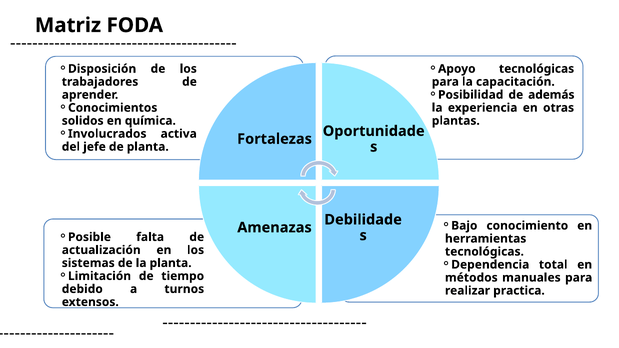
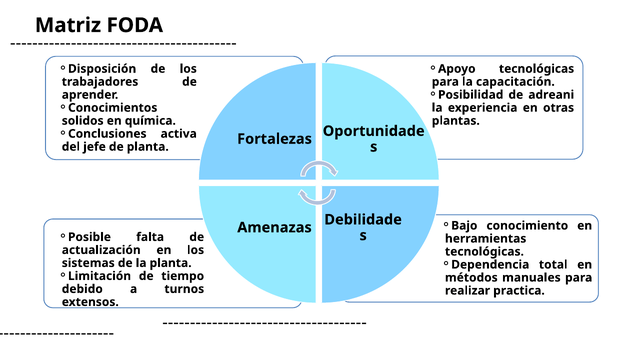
además: además -> adreani (551, 95)
Involucrados: Involucrados -> Conclusiones (107, 134)
